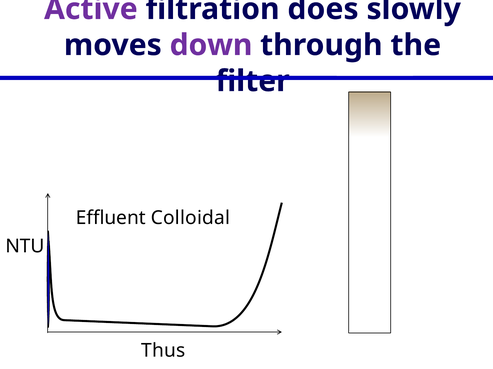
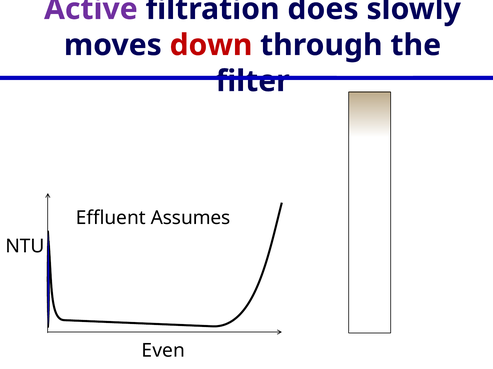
down colour: purple -> red (211, 45)
Colloidal: Colloidal -> Assumes (191, 218)
Thus: Thus -> Even (163, 351)
